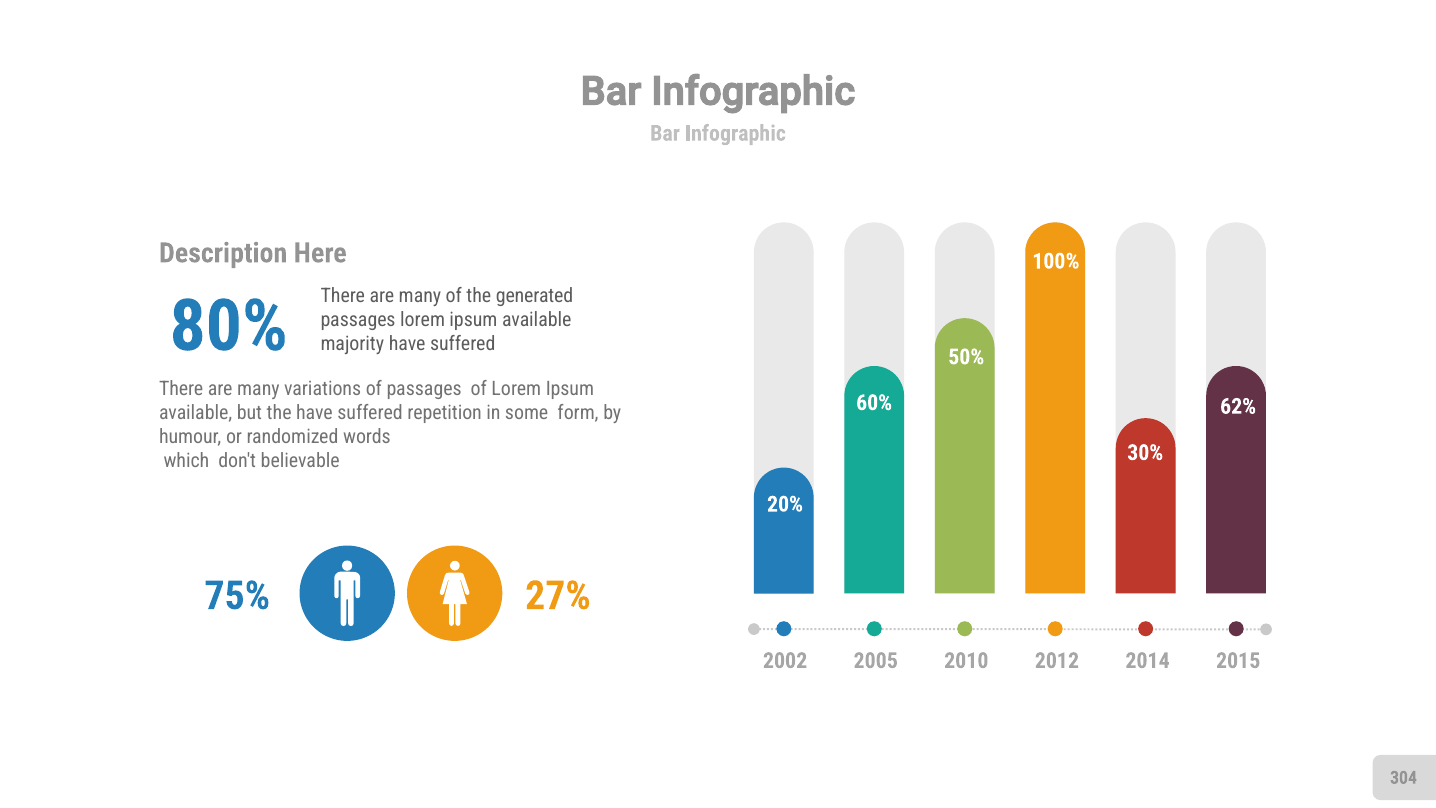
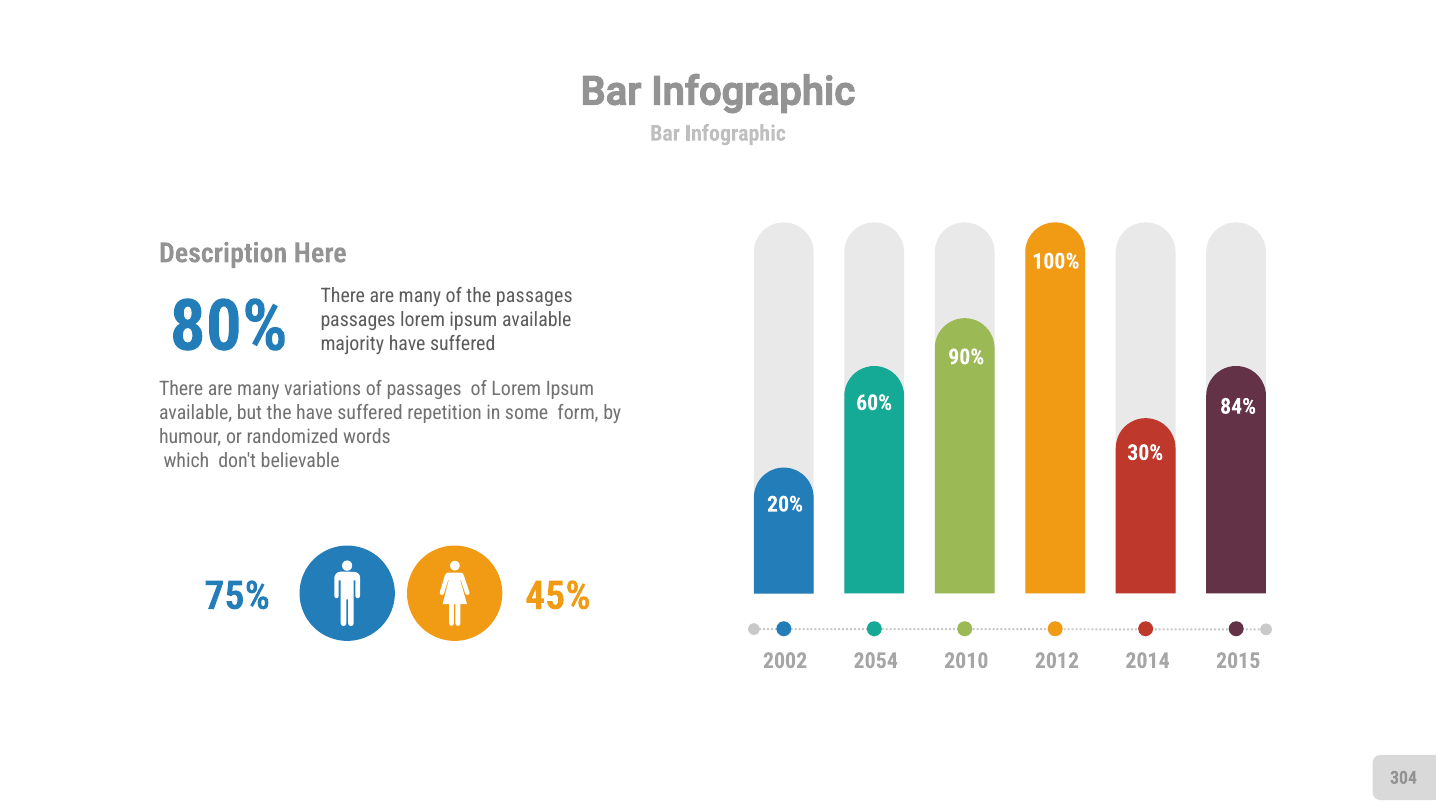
the generated: generated -> passages (534, 296)
50%: 50% -> 90% (966, 357)
62%: 62% -> 84% (1238, 406)
27%: 27% -> 45% (558, 596)
2005: 2005 -> 2054 (876, 661)
